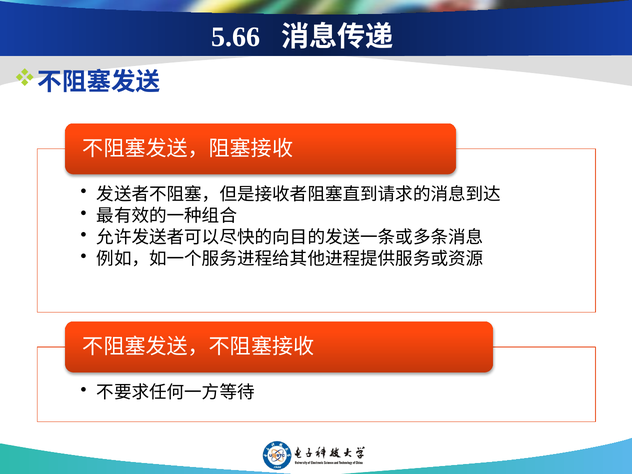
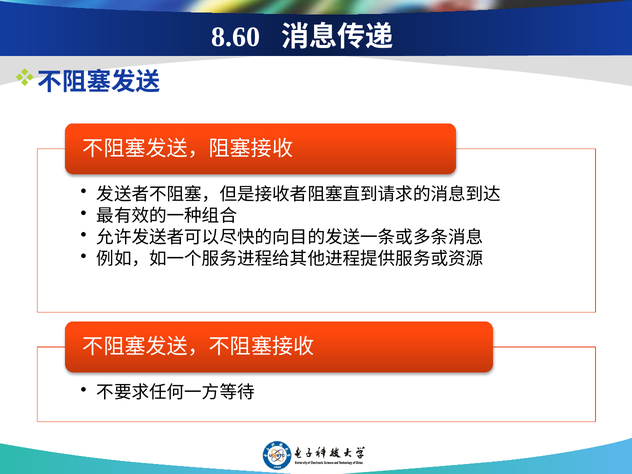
5.66: 5.66 -> 8.60 (236, 37)
